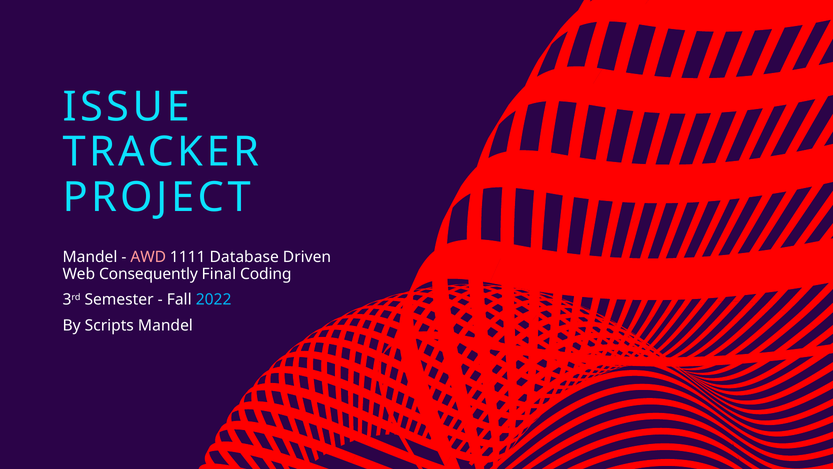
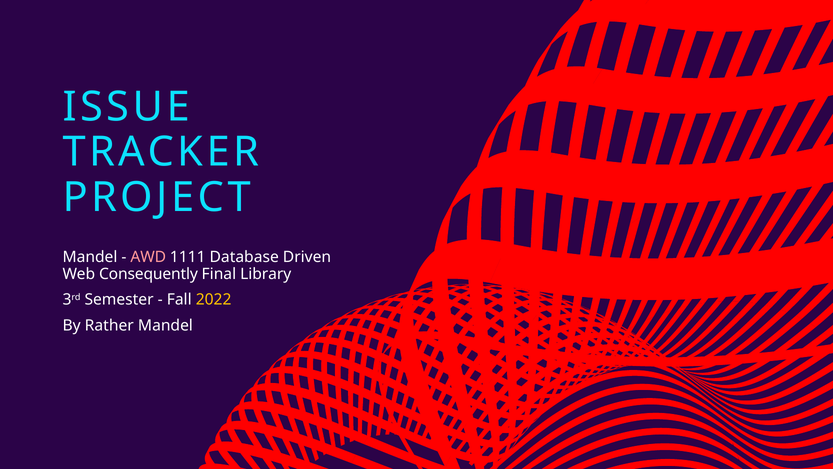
Coding: Coding -> Library (266, 274)
2022 colour: light blue -> yellow (214, 299)
Scripts: Scripts -> Rather (109, 325)
